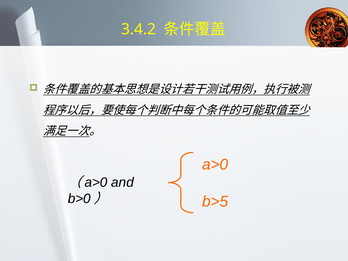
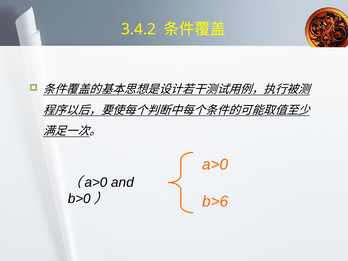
b>5: b>5 -> b>6 (215, 202)
